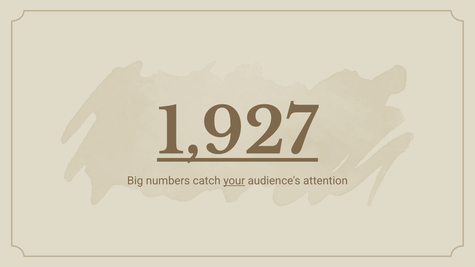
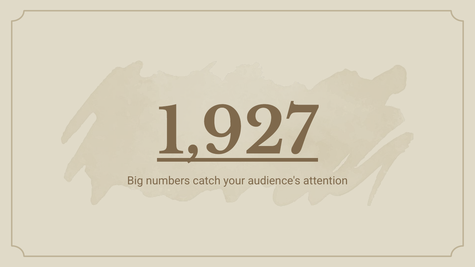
your underline: present -> none (234, 181)
